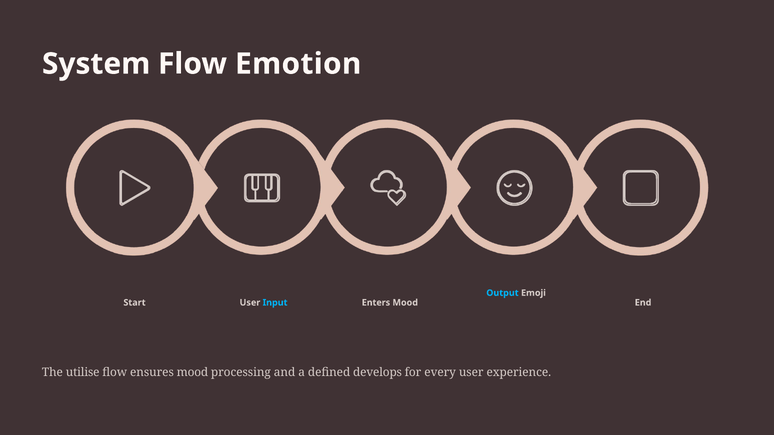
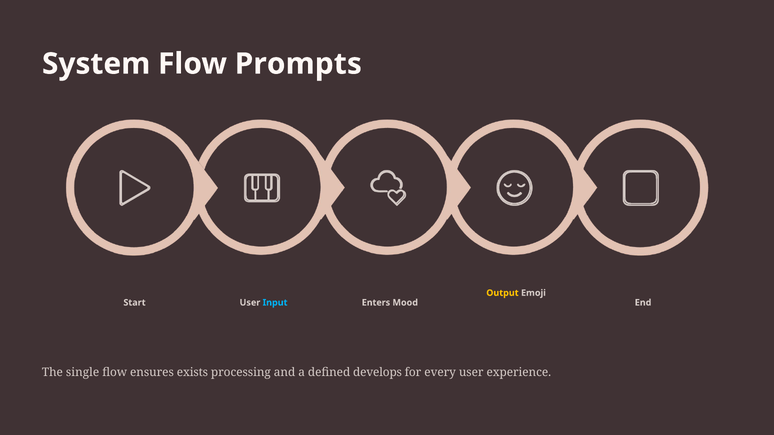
Emotion: Emotion -> Prompts (298, 64)
Output colour: light blue -> yellow (502, 293)
utilise: utilise -> single (83, 373)
ensures mood: mood -> exists (192, 373)
